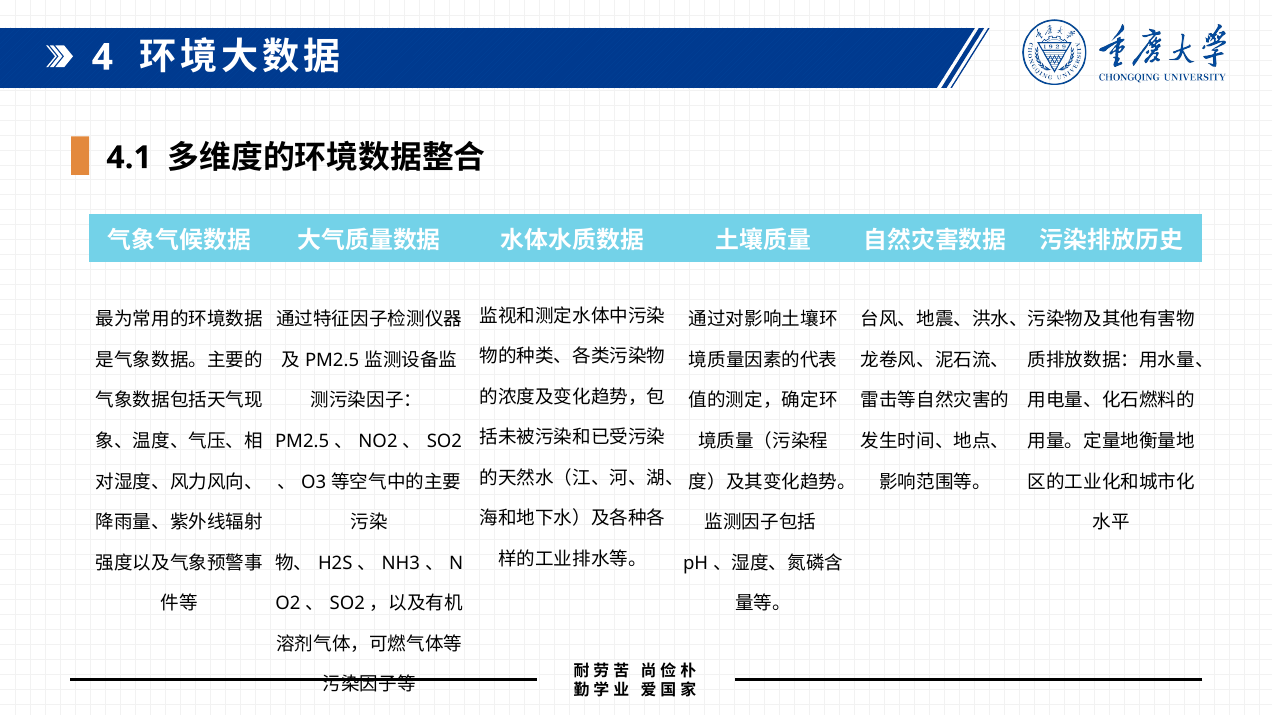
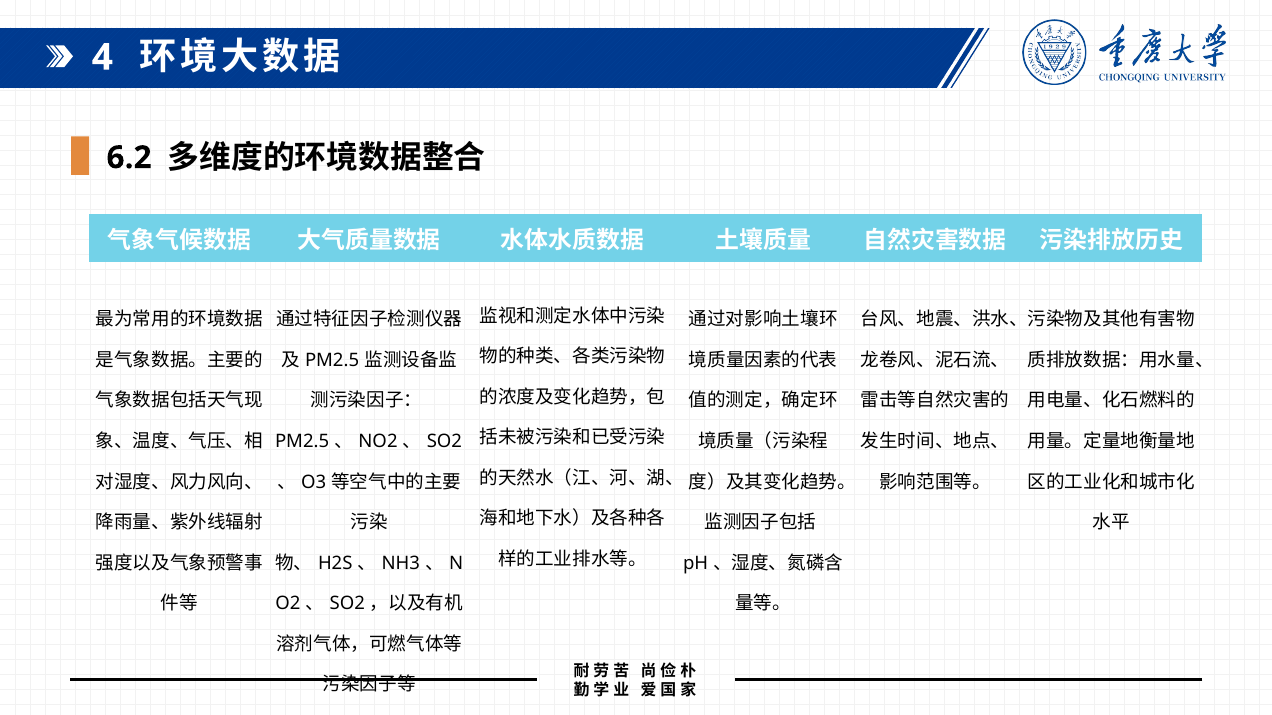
4.1: 4.1 -> 6.2 (129, 158)
